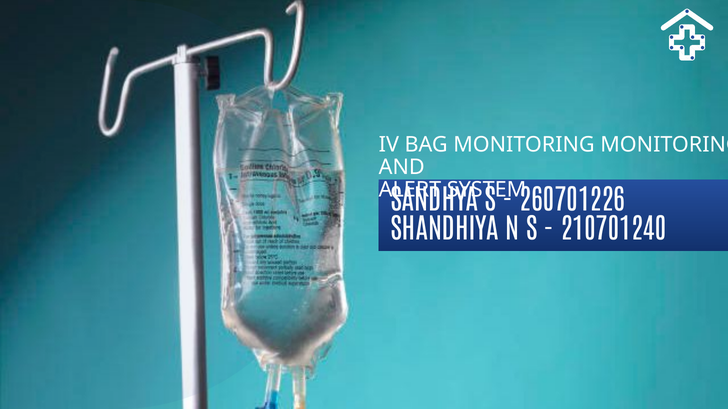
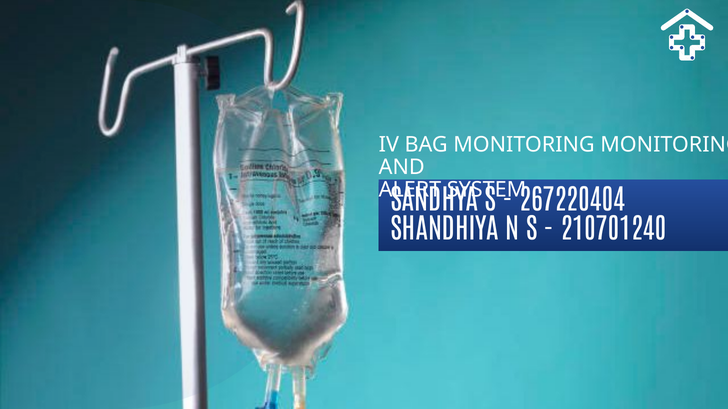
260701226: 260701226 -> 267220404 (572, 202)
